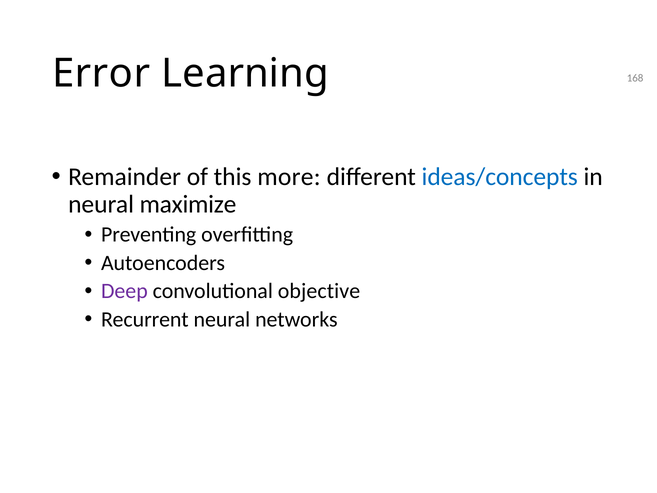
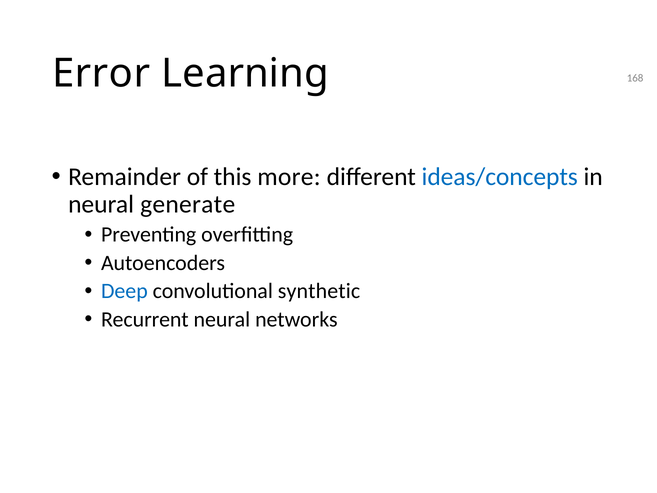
maximize: maximize -> generate (188, 204)
Deep colour: purple -> blue (124, 291)
objective: objective -> synthetic (319, 291)
